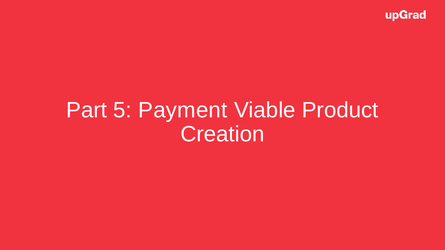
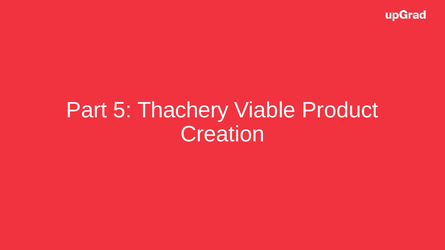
Payment: Payment -> Thachery (183, 110)
